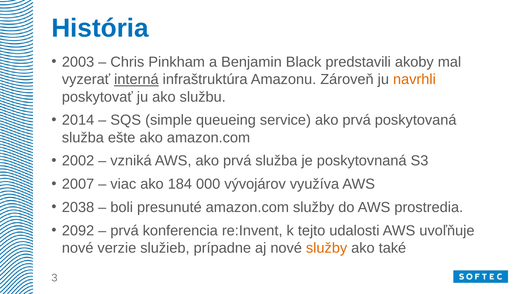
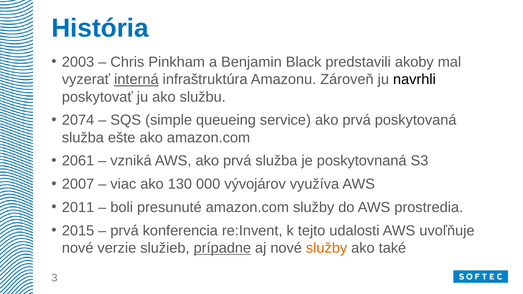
navrhli colour: orange -> black (414, 80)
2014: 2014 -> 2074 (78, 120)
2002: 2002 -> 2061 (78, 161)
184: 184 -> 130 (180, 184)
2038: 2038 -> 2011 (78, 207)
2092: 2092 -> 2015 (78, 231)
prípadne underline: none -> present (222, 248)
